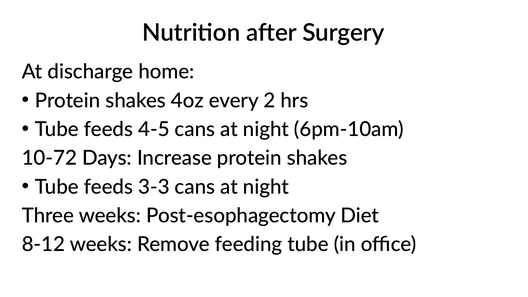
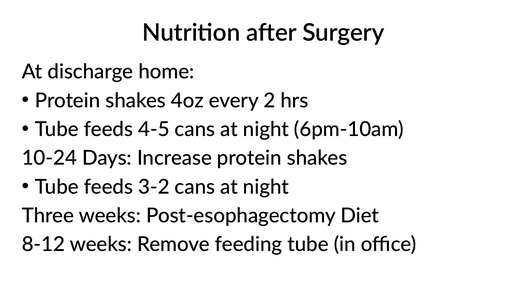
10-72: 10-72 -> 10-24 (49, 158)
3-3: 3-3 -> 3-2 (154, 187)
